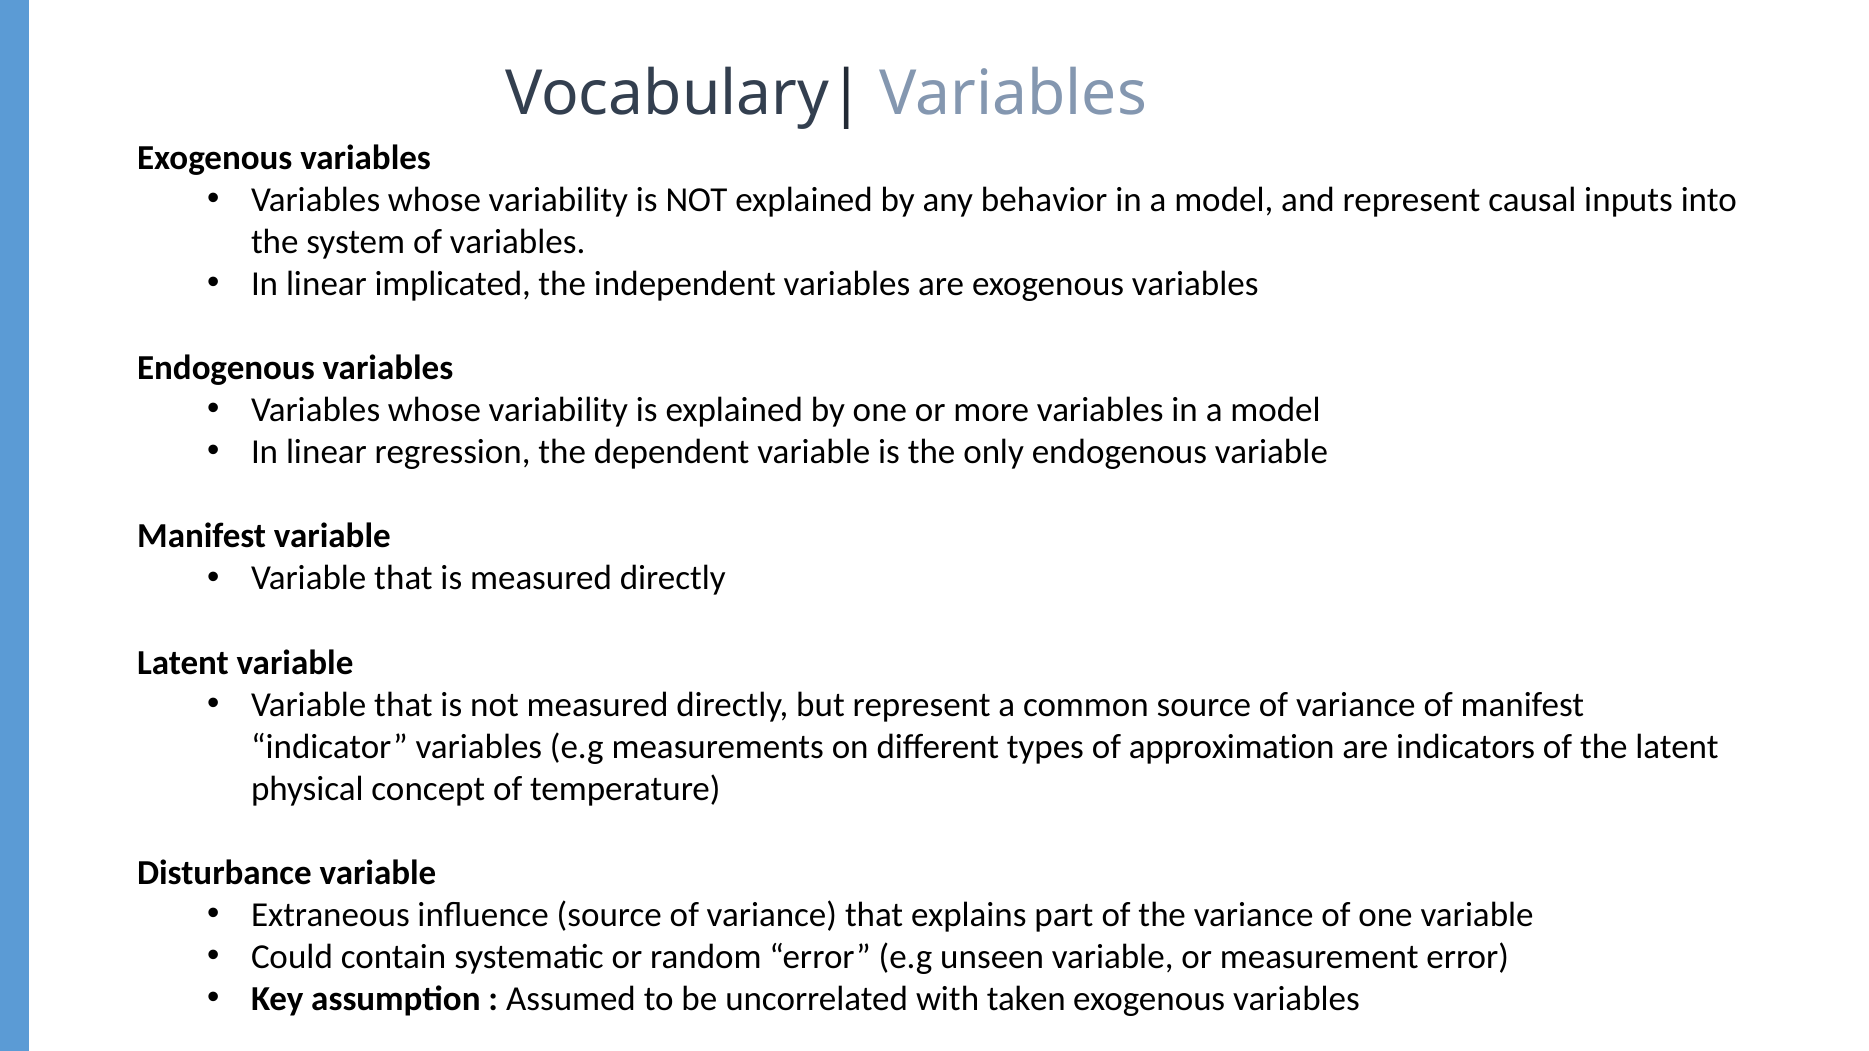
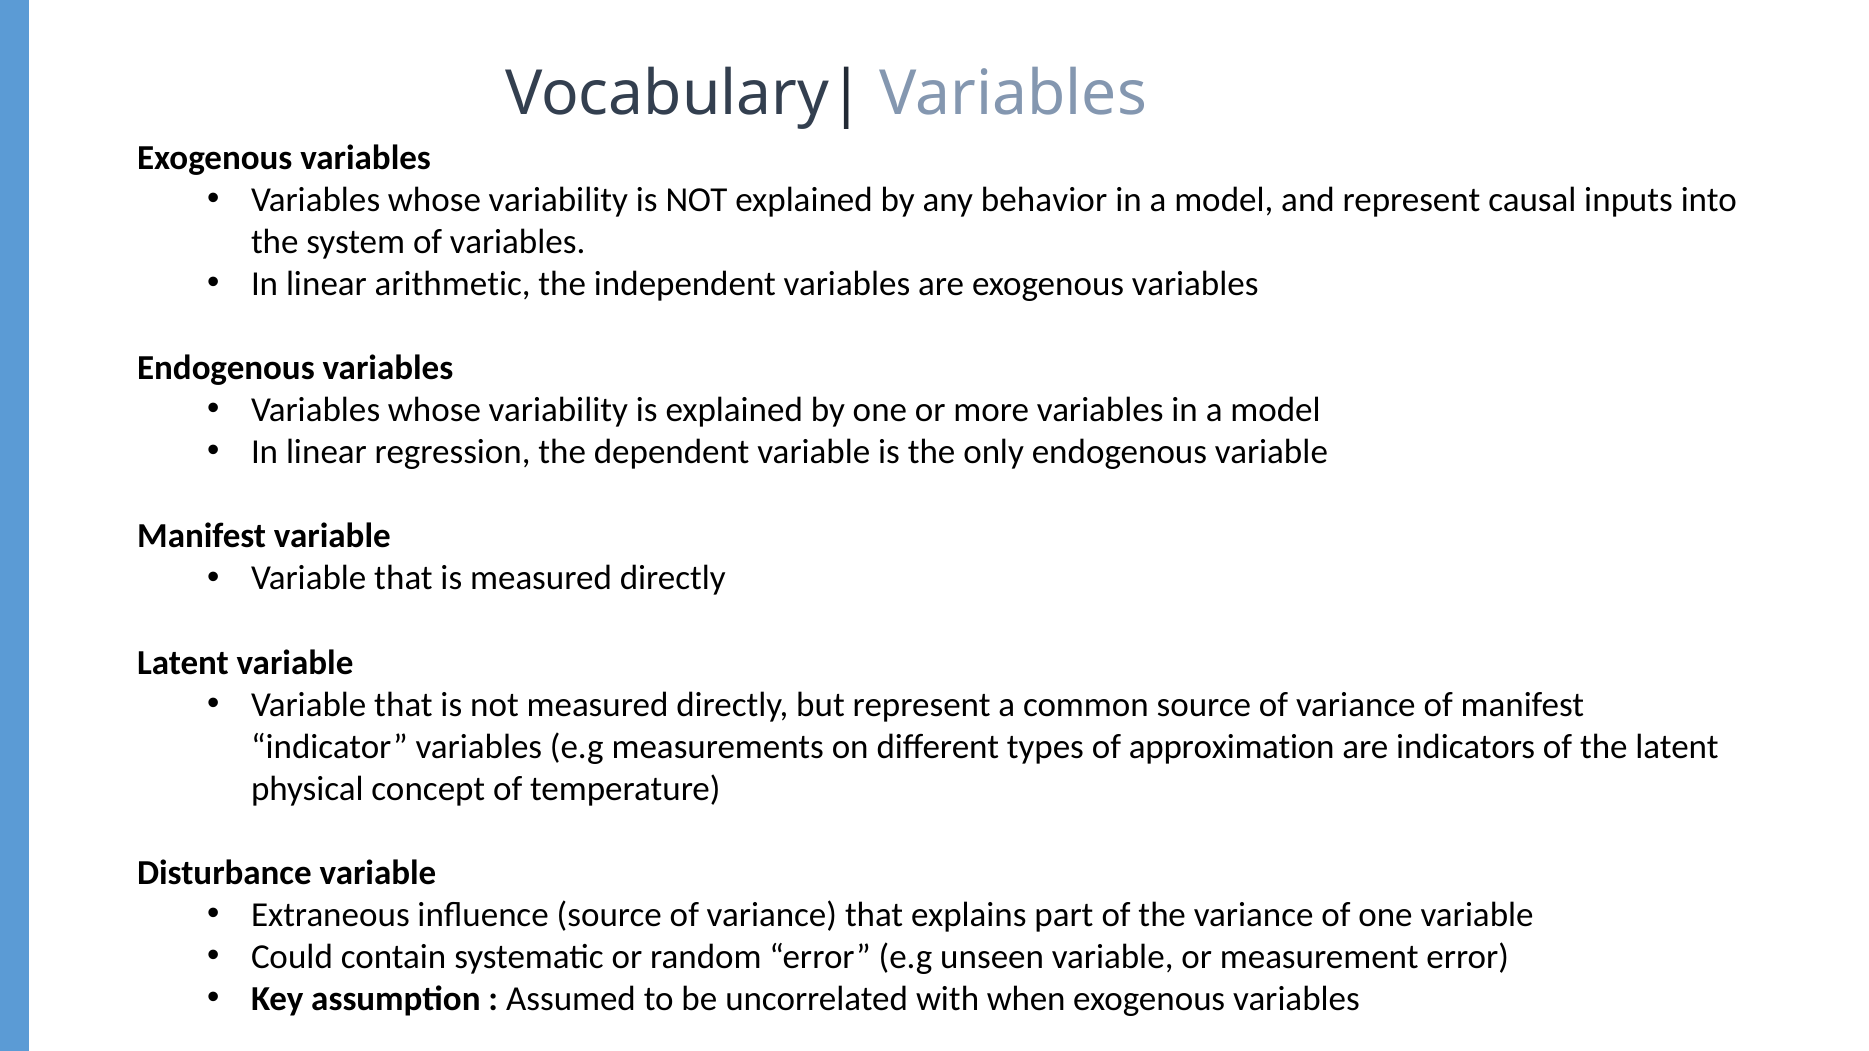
implicated: implicated -> arithmetic (453, 284)
taken: taken -> when (1026, 999)
